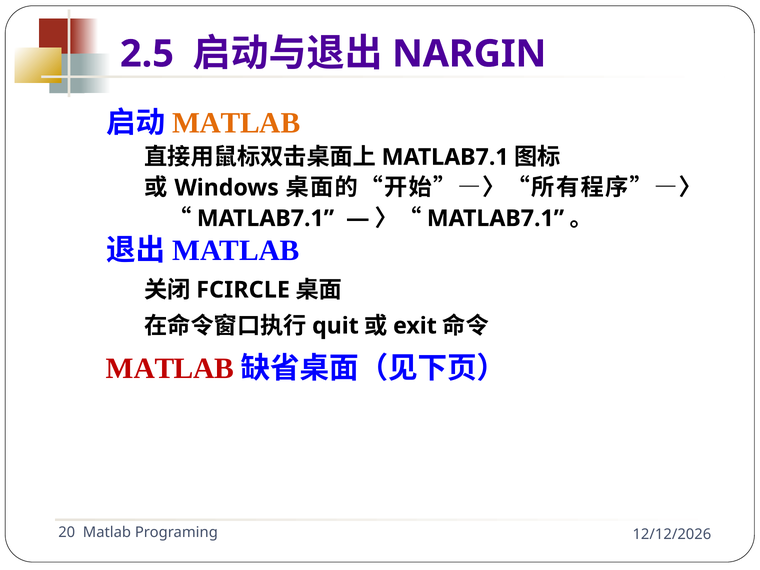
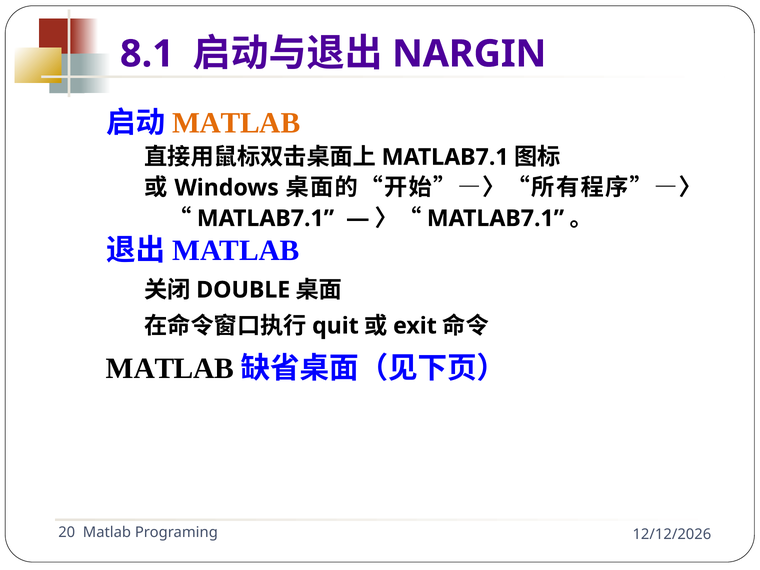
2.5: 2.5 -> 8.1 (147, 54)
FCIRCLE: FCIRCLE -> DOUBLE (243, 290)
MATLAB colour: red -> black (170, 368)
